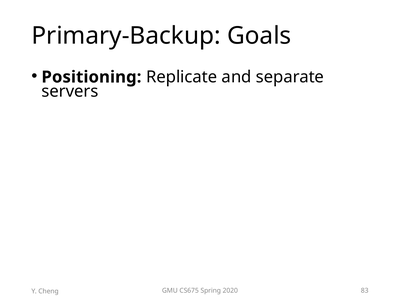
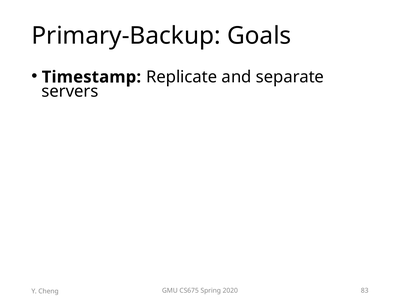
Positioning: Positioning -> Timestamp (91, 77)
